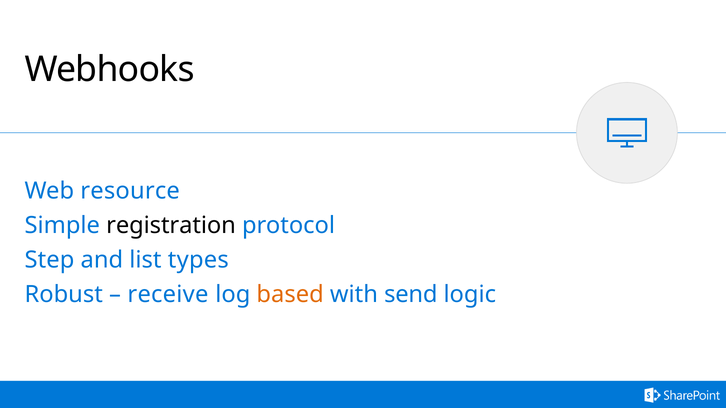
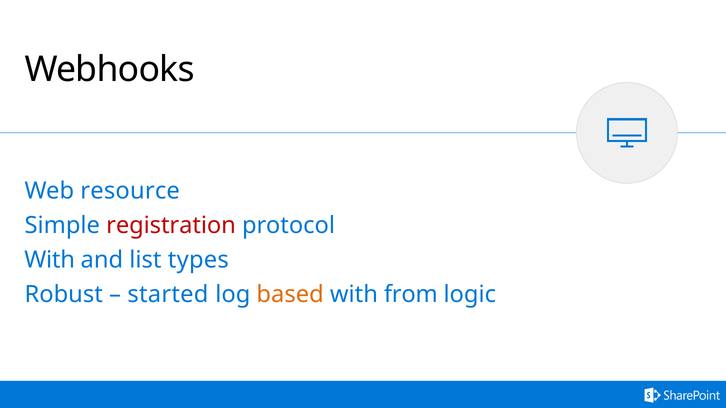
registration colour: black -> red (171, 226)
Step: Step -> With (50, 260)
receive: receive -> started (168, 295)
send: send -> from (411, 295)
